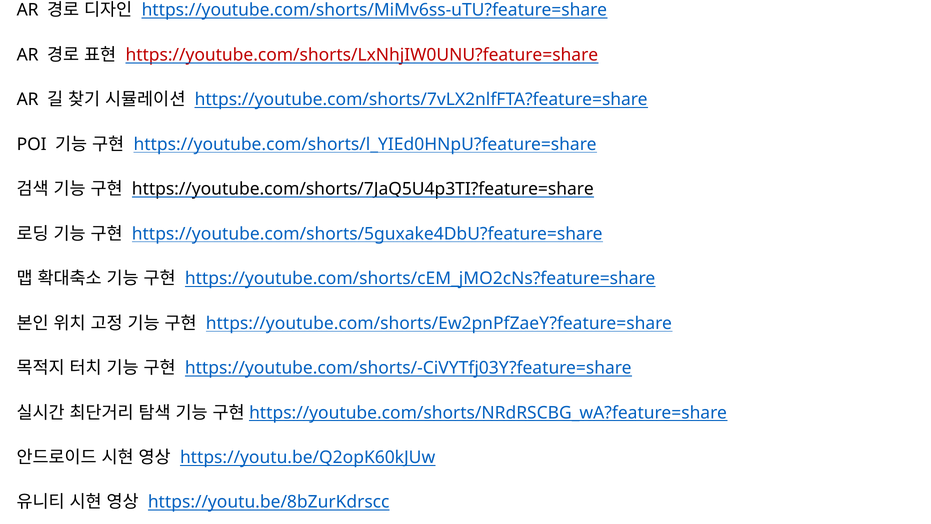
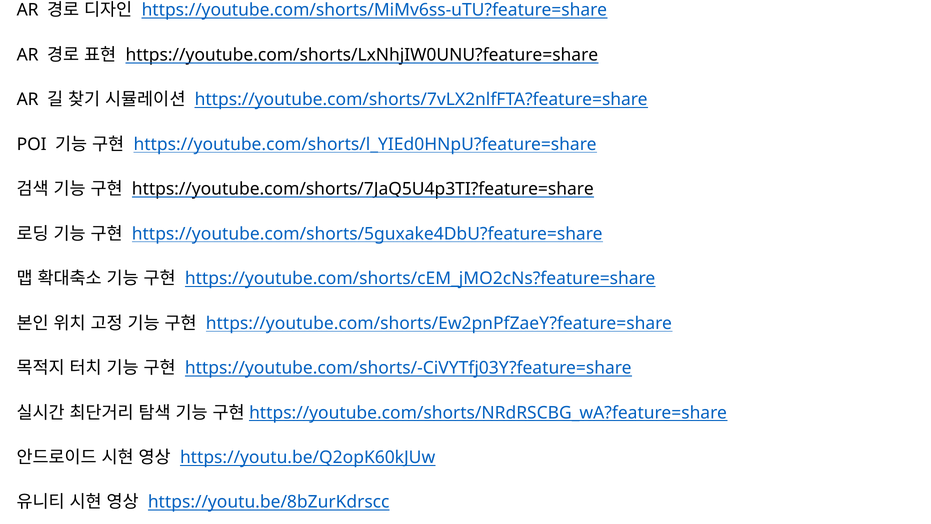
https://youtube.com/shorts/LxNhjIW0UNU?feature=share colour: red -> black (362, 55)
